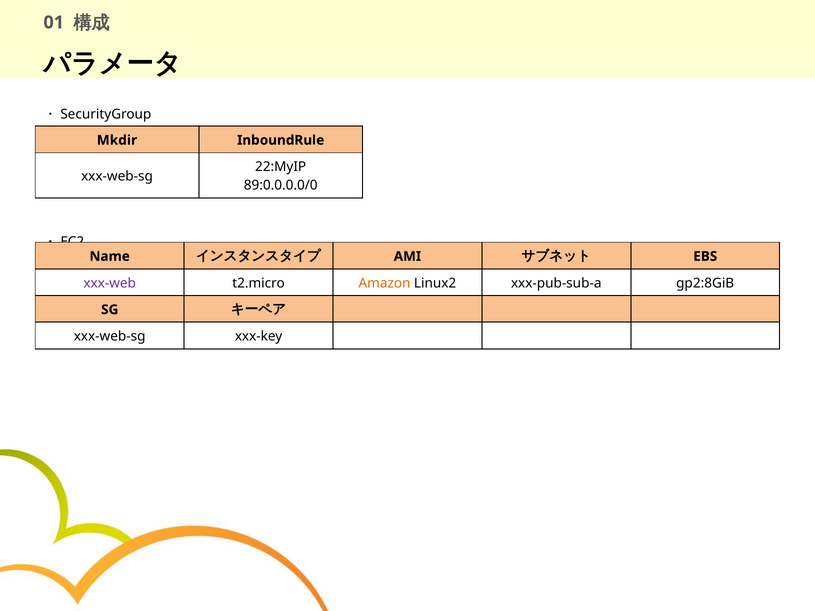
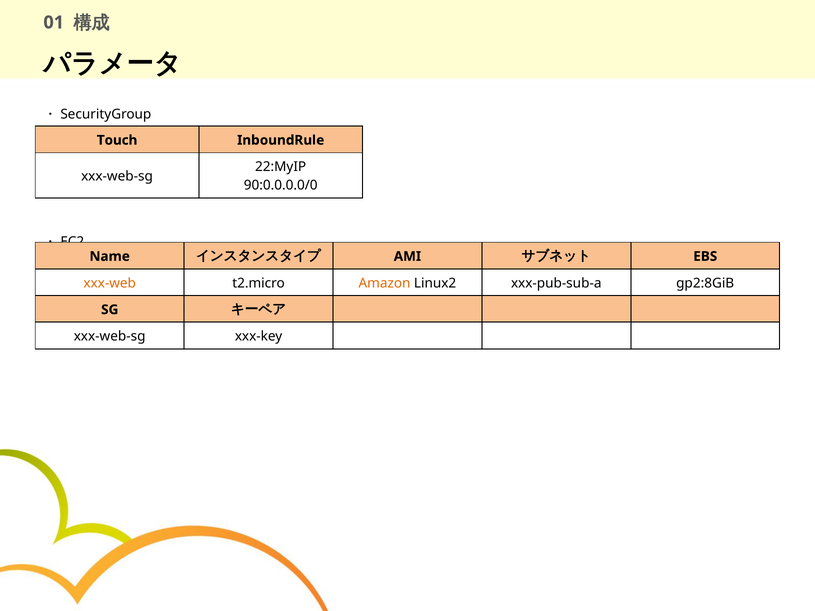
Mkdir: Mkdir -> Touch (117, 140)
89:0.0.0.0/0: 89:0.0.0.0/0 -> 90:0.0.0.0/0 (281, 185)
xxx-web colour: purple -> orange (110, 283)
